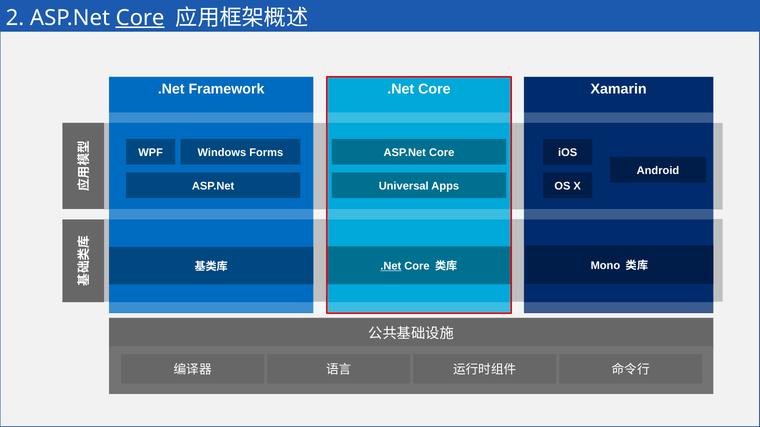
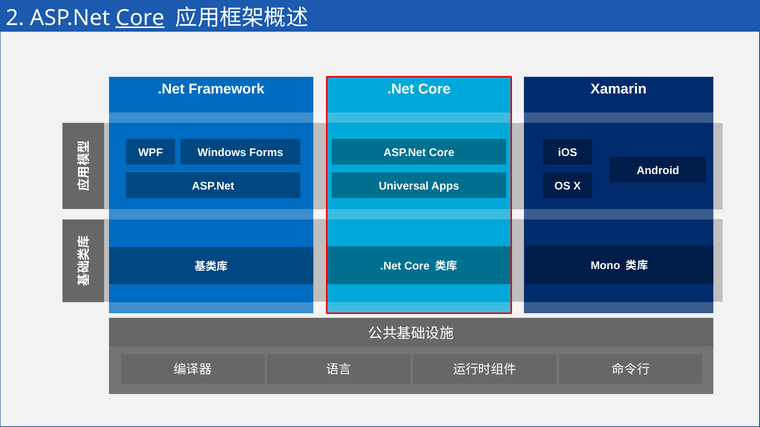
.Net underline: present -> none (391, 266)
